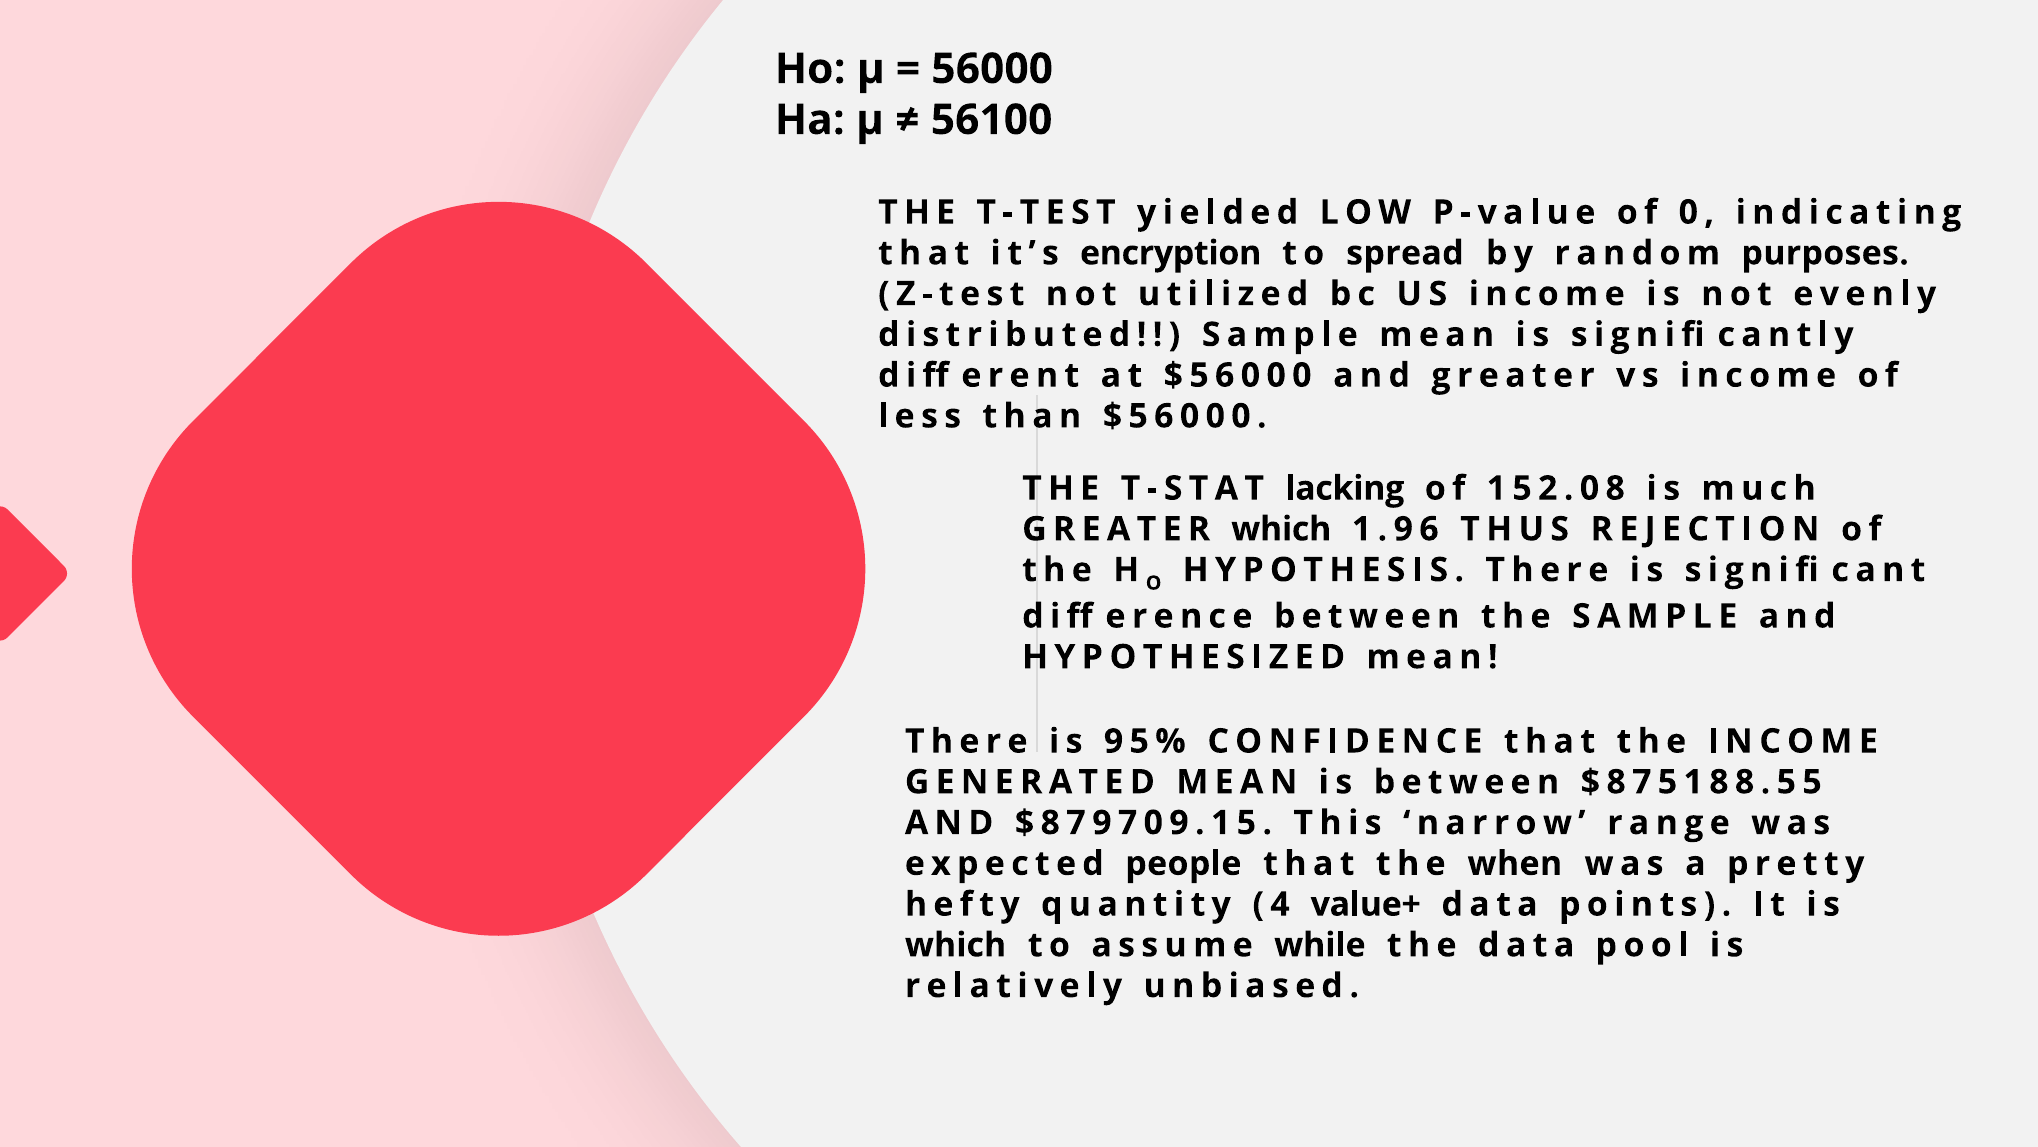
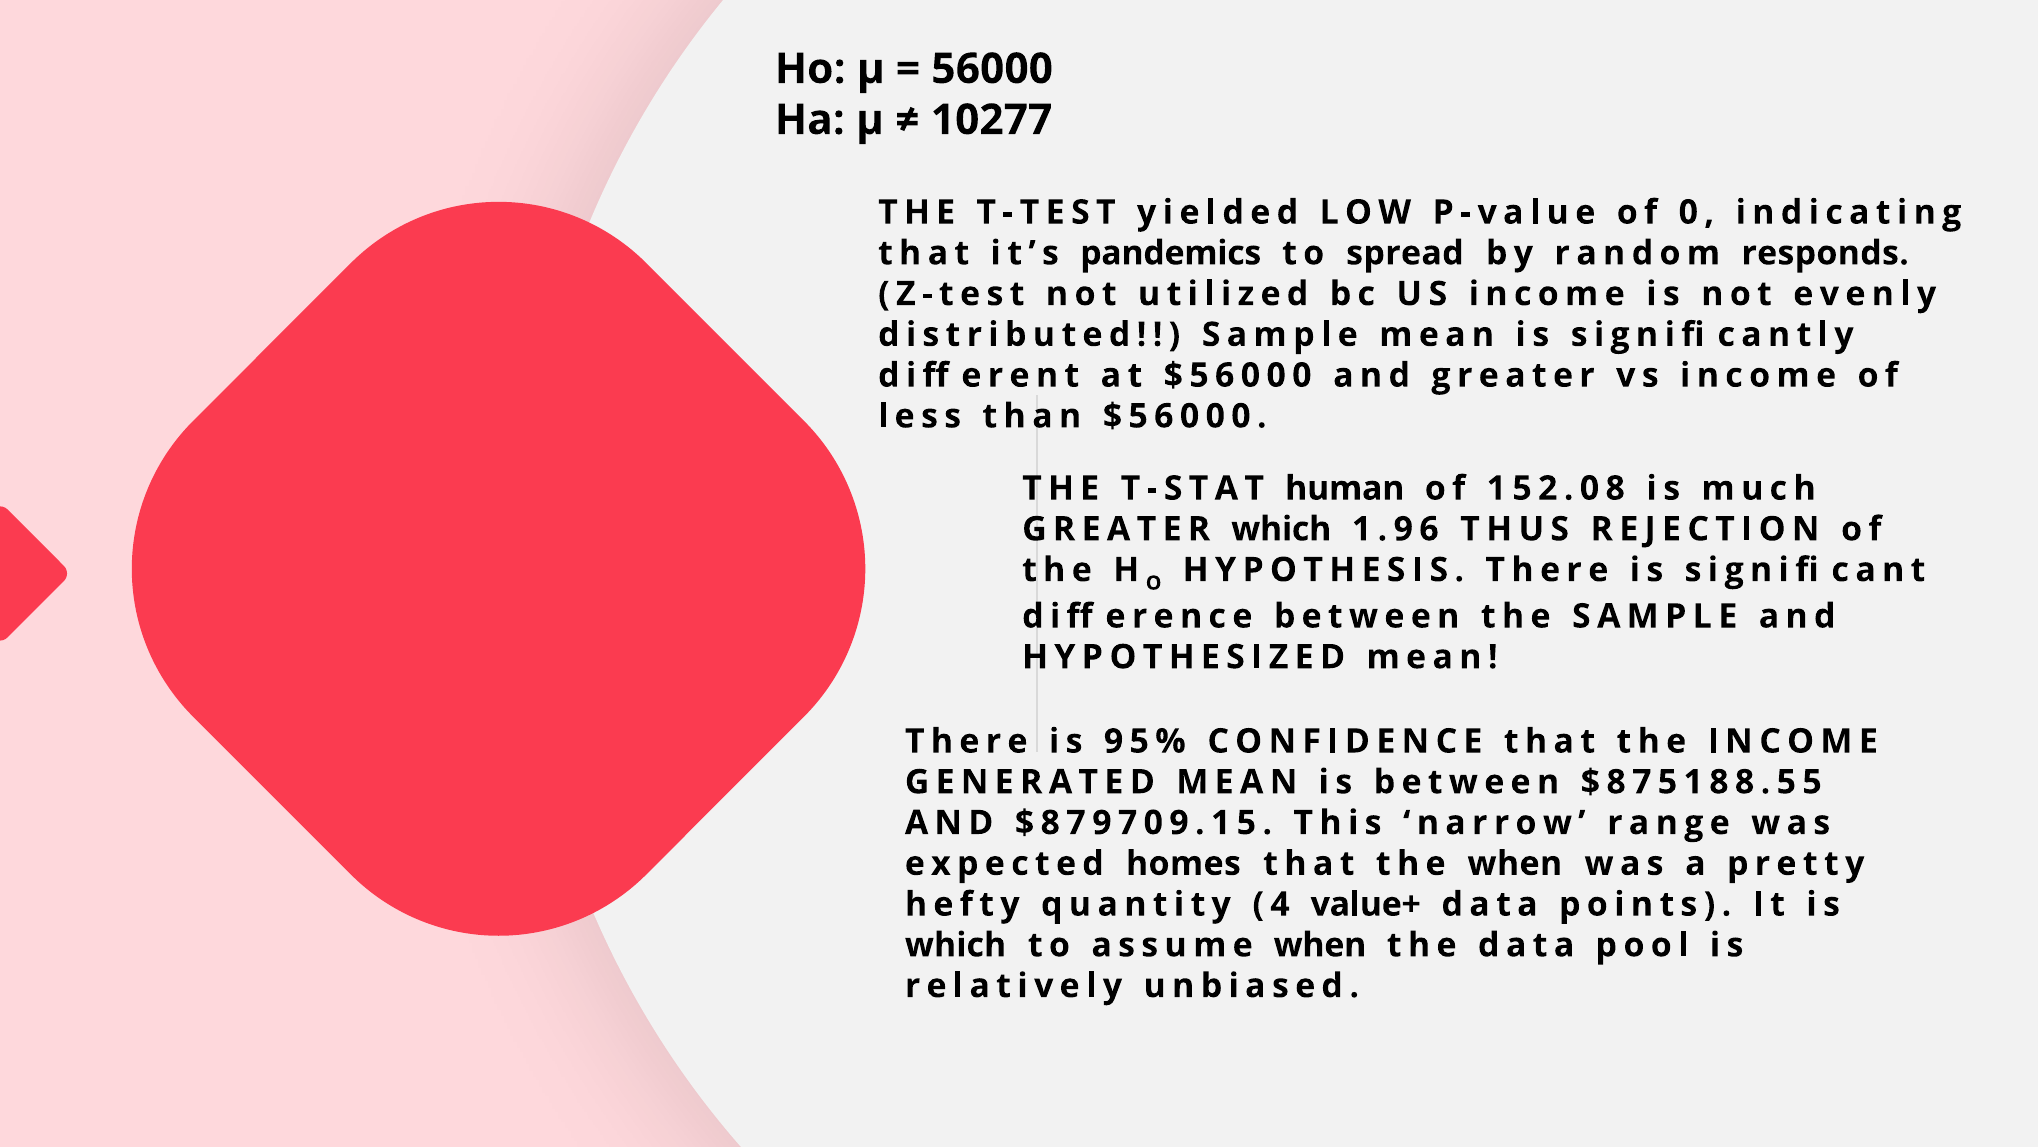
56100: 56100 -> 10277 (992, 120)
encryption: encryption -> pandemics (1171, 253)
purposes: purposes -> responds (1825, 253)
lacking: lacking -> human (1345, 488)
people: people -> homes (1183, 863)
assume while: while -> when (1320, 945)
